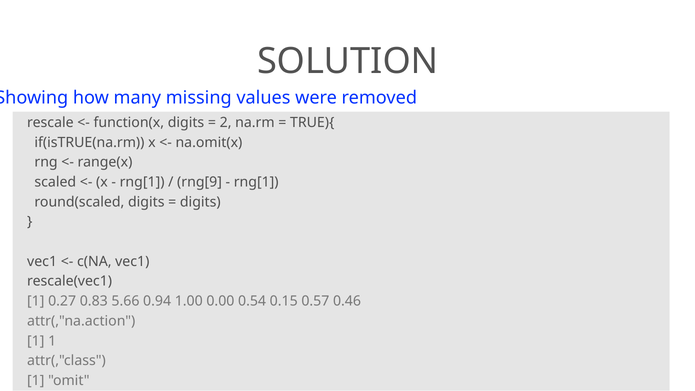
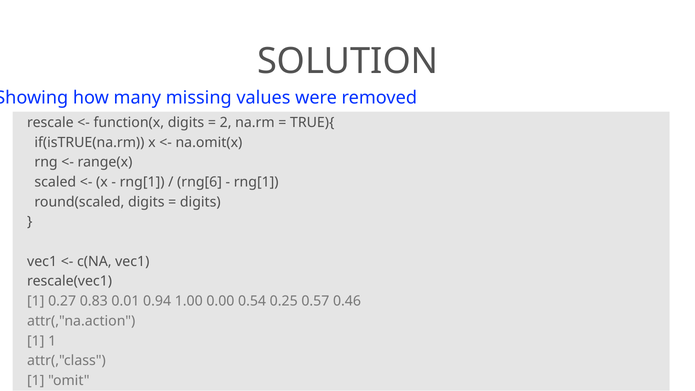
rng[9: rng[9 -> rng[6 (200, 182)
5.66: 5.66 -> 0.01 (125, 301)
0.15: 0.15 -> 0.25 (284, 301)
